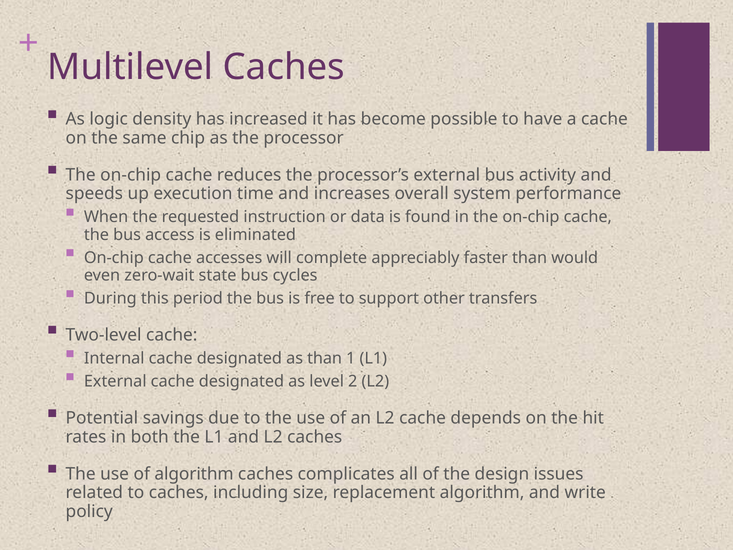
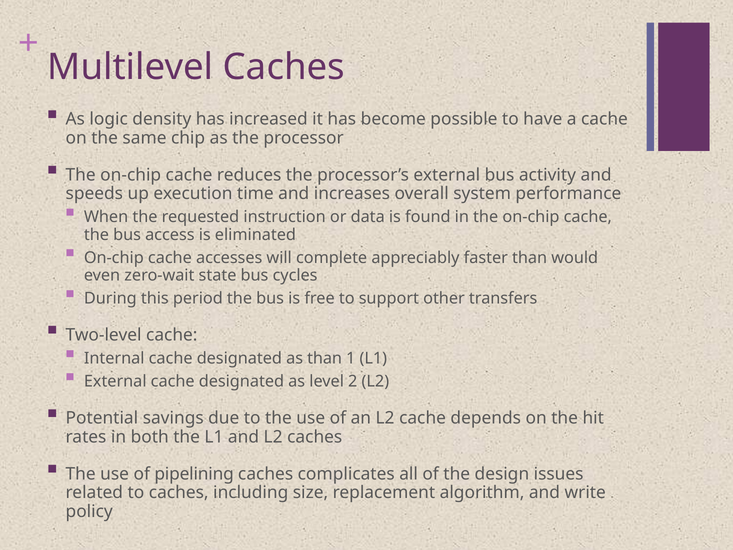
of algorithm: algorithm -> pipelining (194, 474)
